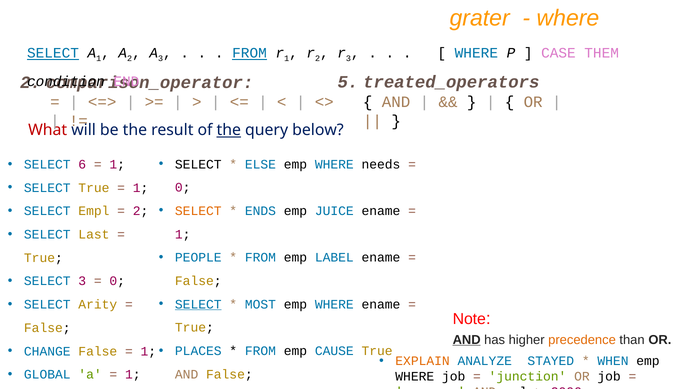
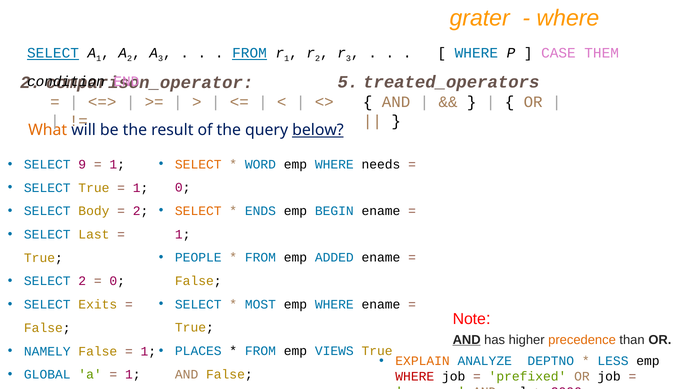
What colour: red -> orange (48, 130)
the underline: present -> none (229, 130)
below underline: none -> present (318, 130)
SELECT colour: black -> orange (198, 164)
ELSE: ELSE -> WORD (260, 164)
6: 6 -> 9 (82, 164)
JUICE: JUICE -> BEGIN (334, 211)
Empl: Empl -> Body (94, 211)
LABEL: LABEL -> ADDED (334, 257)
SELECT 3: 3 -> 2 (82, 281)
SELECT underline: present -> none (198, 304)
Arity: Arity -> Exits (98, 304)
CAUSE: CAUSE -> VIEWS (334, 351)
CHANGE: CHANGE -> NAMELY (47, 351)
STAYED: STAYED -> DEPTNO (551, 361)
WHEN: WHEN -> LESS (613, 361)
WHERE colour: black -> red (415, 376)
junction: junction -> prefixed (527, 376)
